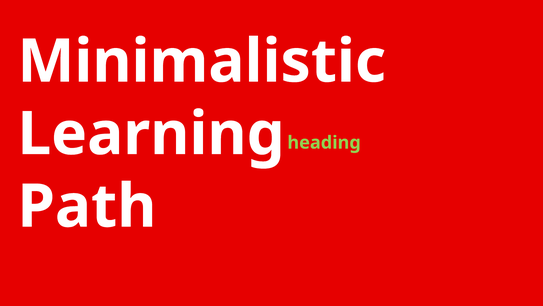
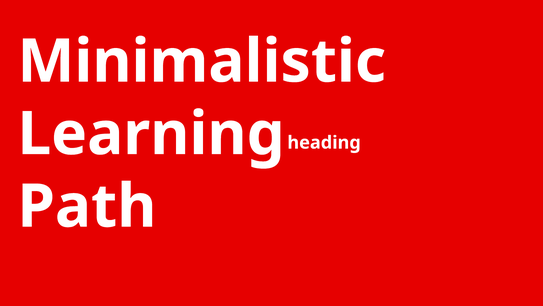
heading colour: light green -> white (324, 142)
